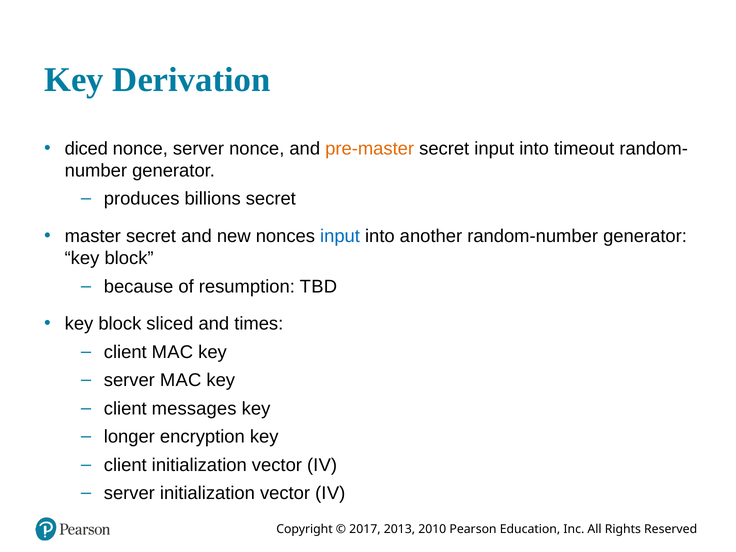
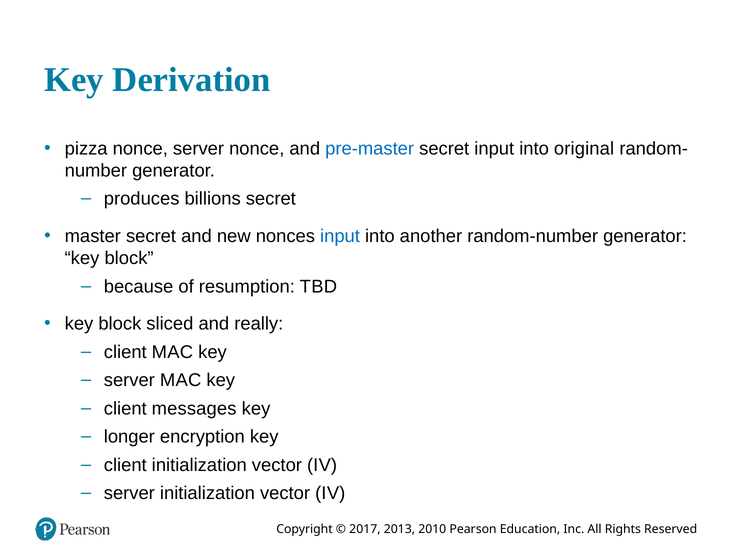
diced: diced -> pizza (86, 148)
pre-master colour: orange -> blue (370, 148)
timeout: timeout -> original (584, 148)
times: times -> really (259, 324)
